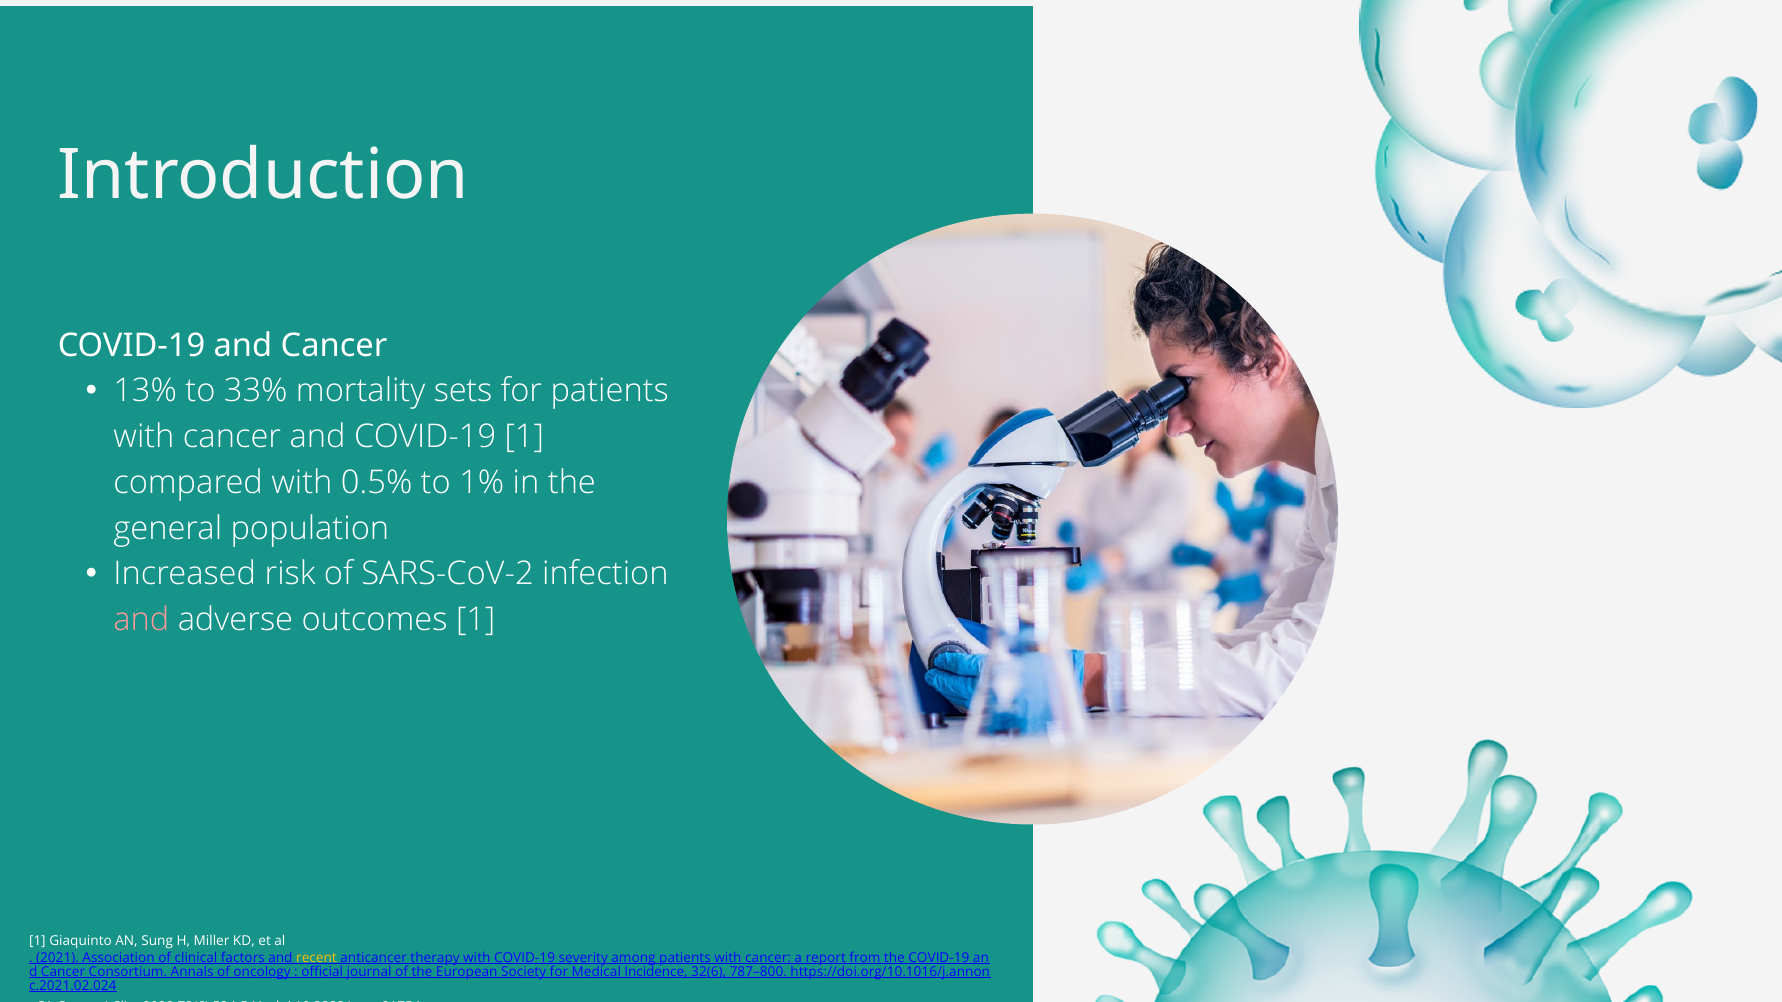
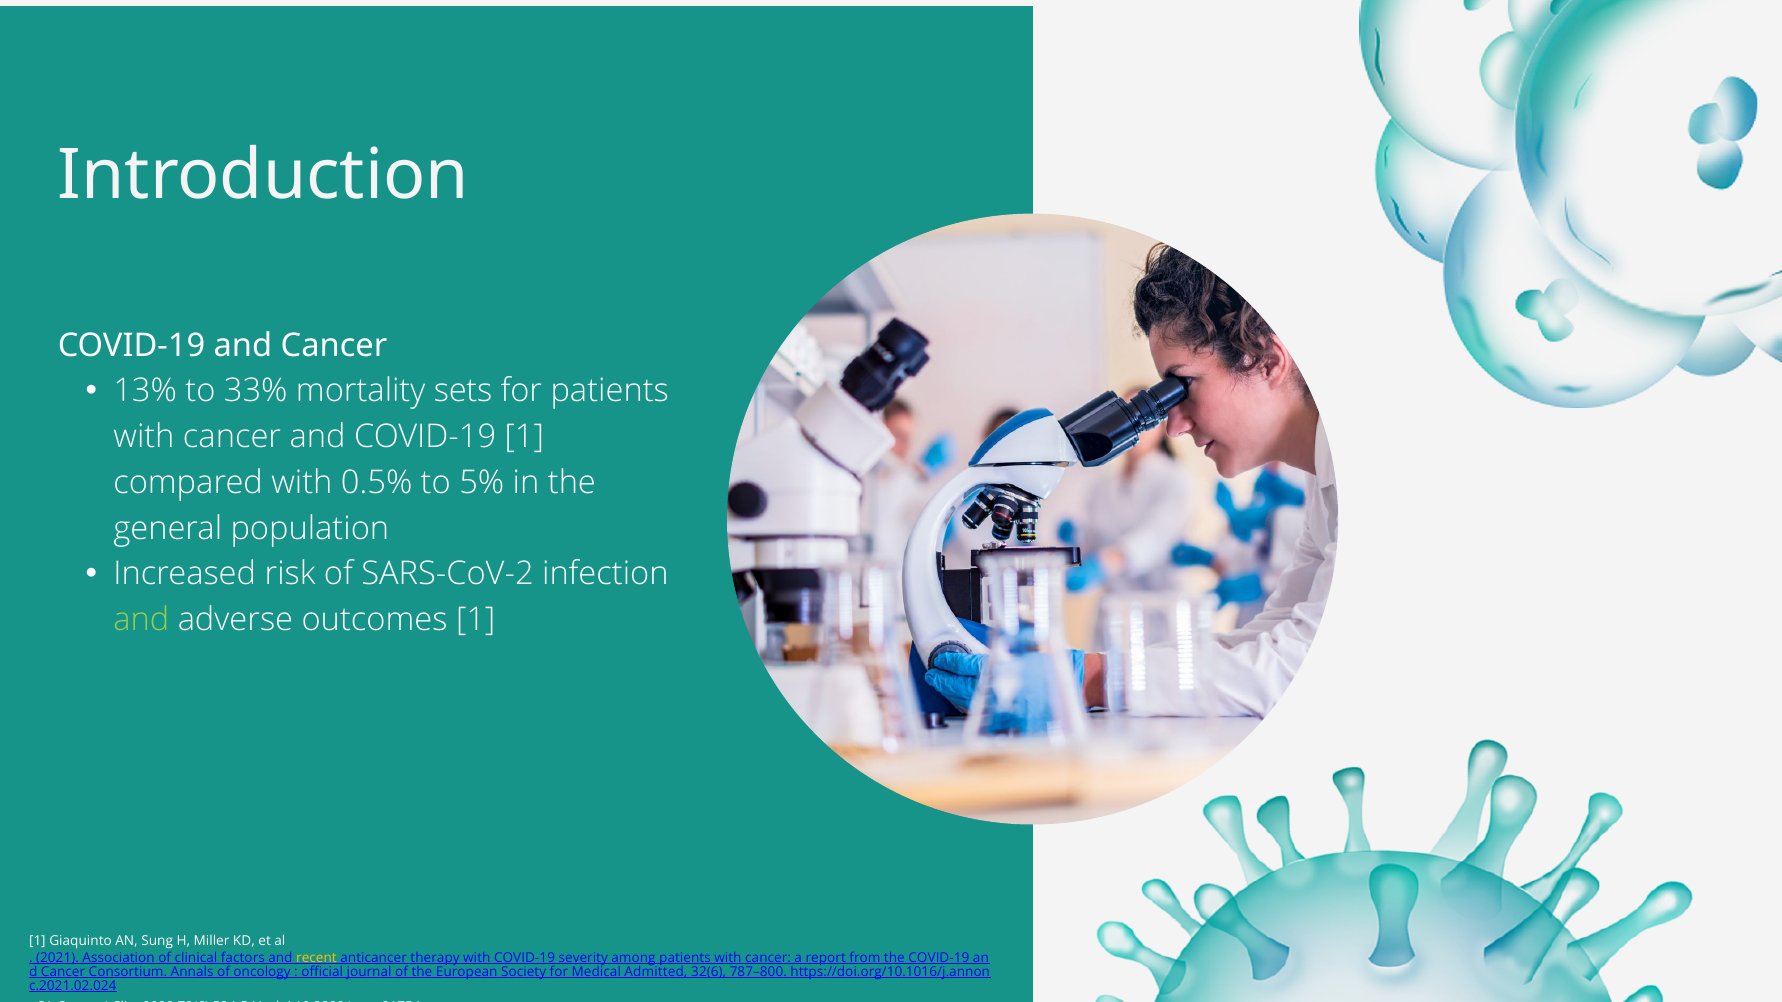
1%: 1% -> 5% (482, 483)
and colour: pink -> light green (141, 620)
Incidence: Incidence -> Admitted (656, 972)
